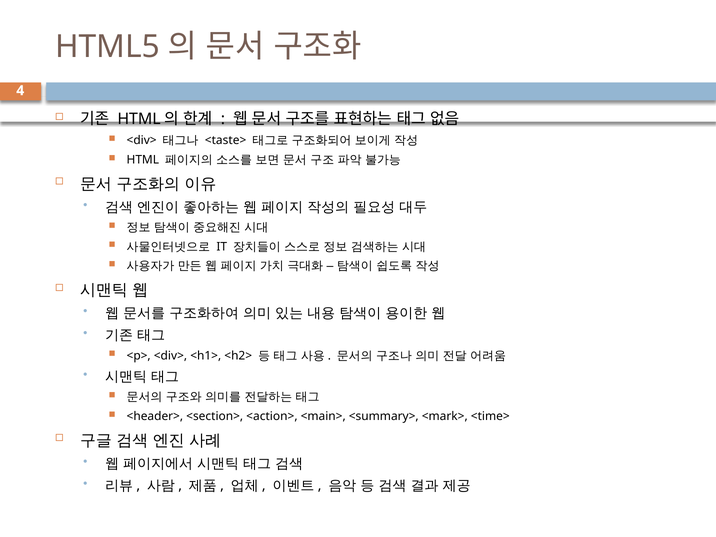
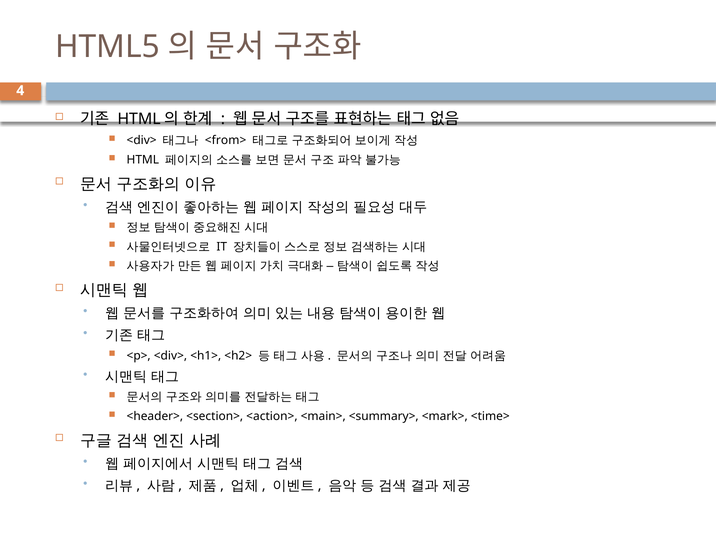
<taste>: <taste> -> <from> (226, 141)
